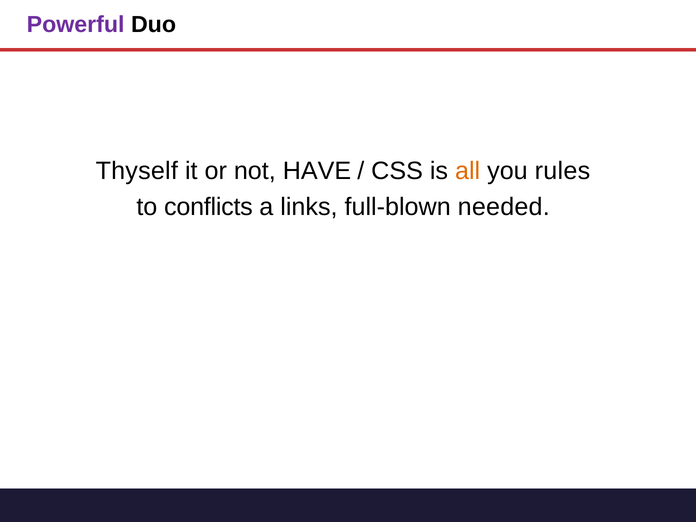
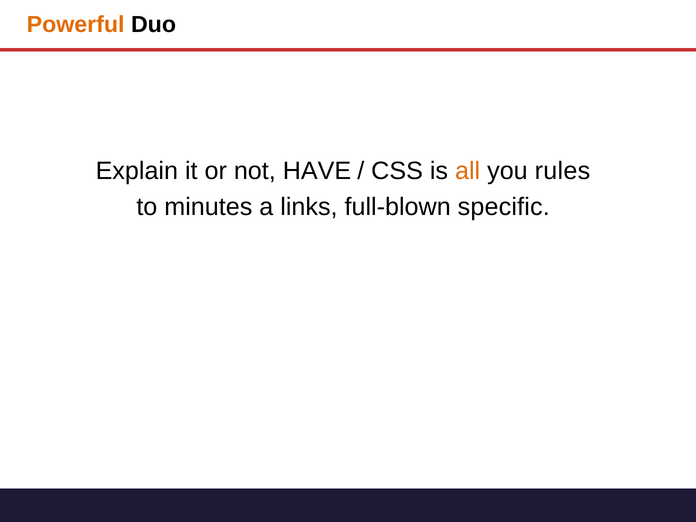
Powerful colour: purple -> orange (76, 25)
Thyself: Thyself -> Explain (137, 171)
conflicts: conflicts -> minutes (208, 207)
needed: needed -> specific (504, 207)
